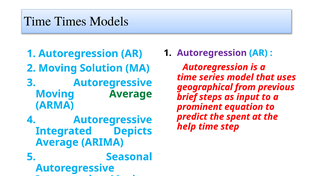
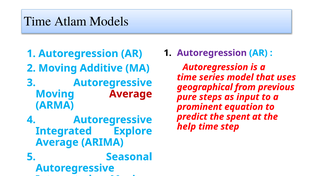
Times: Times -> Atlam (70, 21)
Solution: Solution -> Additive (101, 68)
Average colour: green -> red (131, 94)
brief: brief -> pure (187, 97)
Depicts: Depicts -> Explore (133, 131)
